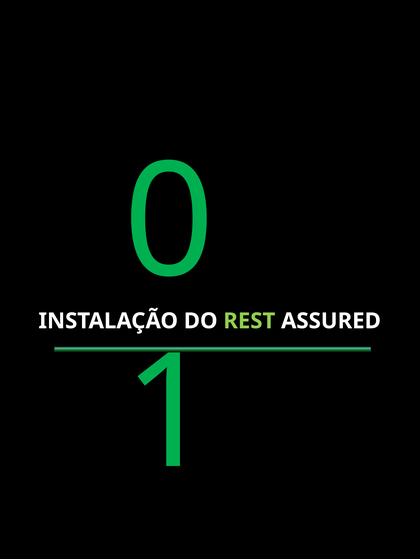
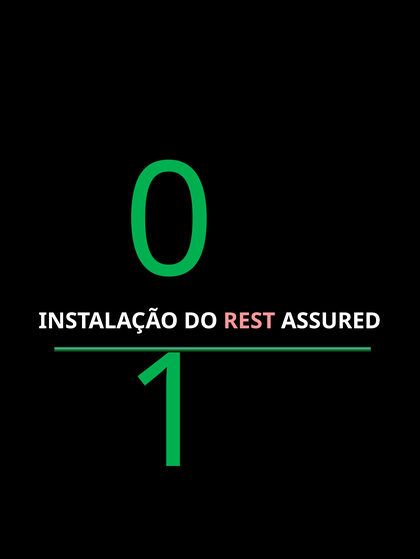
REST colour: light green -> pink (249, 322)
